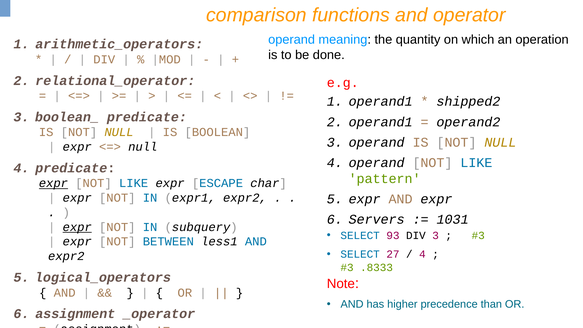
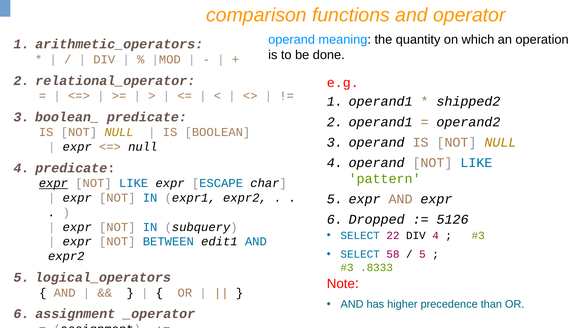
Servers: Servers -> Dropped (377, 220)
1031: 1031 -> 5126 (453, 220)
expr underline: present -> none (77, 227)
93: 93 -> 22 (393, 235)
DIV 3: 3 -> 4 (436, 235)
less1: less1 -> edit1 (219, 242)
27: 27 -> 58 (393, 254)
4: 4 -> 5 (422, 254)
